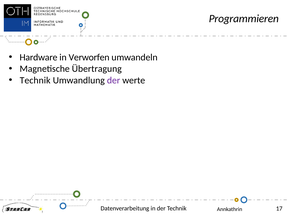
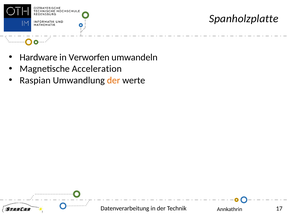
Programmieren: Programmieren -> Spanholzplatte (244, 19)
Übertragung: Übertragung -> Acceleration (97, 69)
Technik: Technik -> Raspian (35, 80)
der colour: purple -> orange (114, 80)
